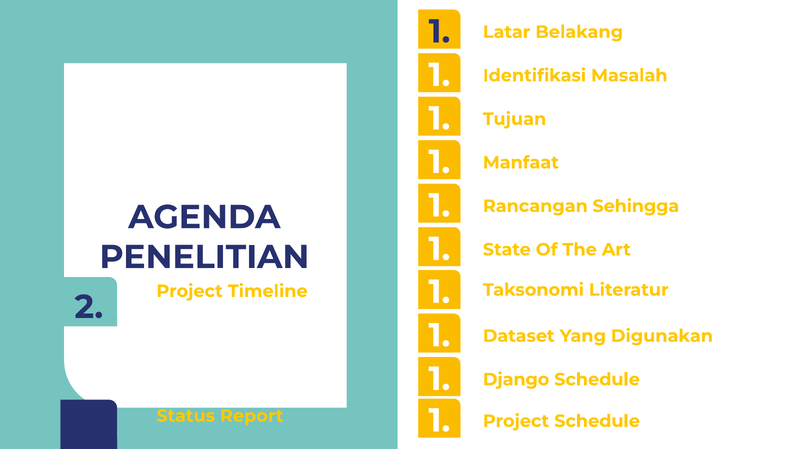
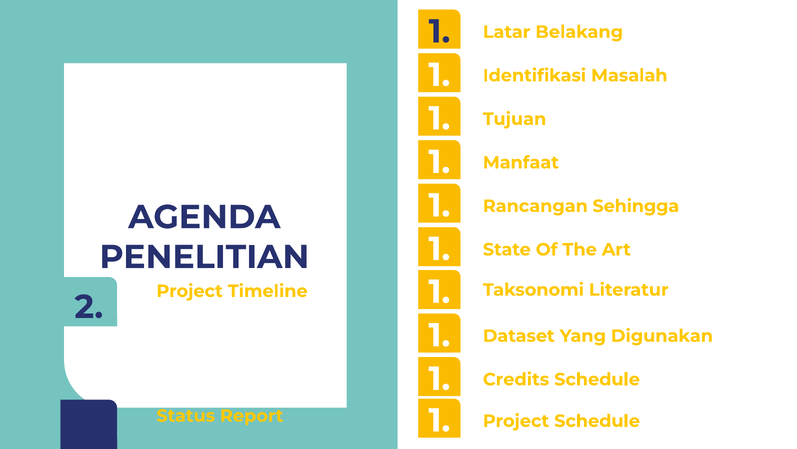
Django: Django -> Credits (516, 379)
